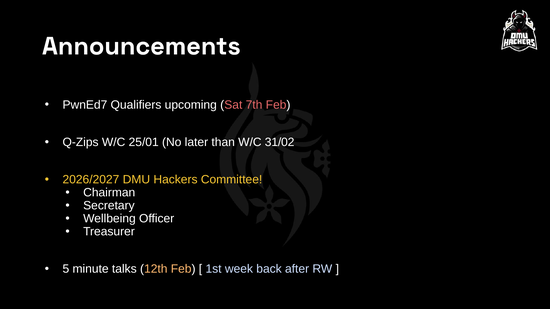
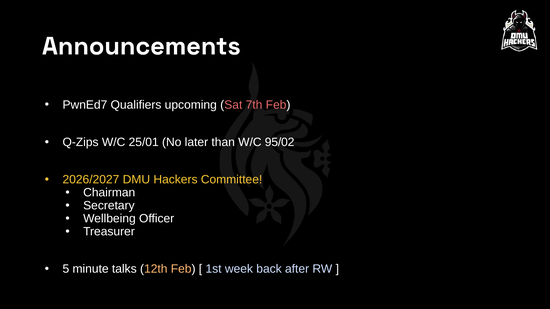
31/02: 31/02 -> 95/02 (280, 142)
